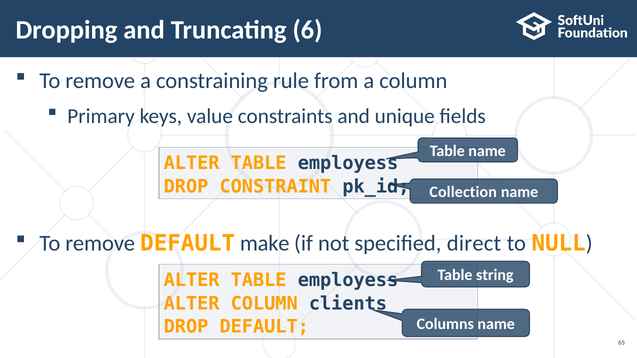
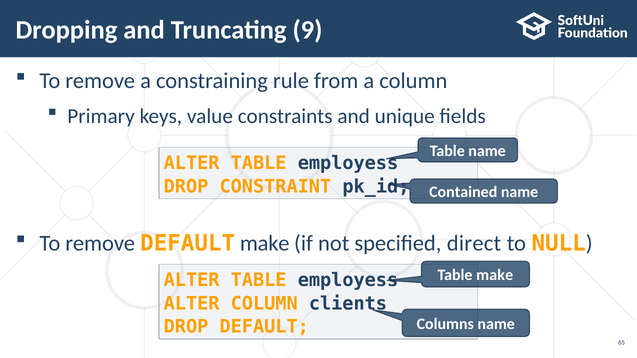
6: 6 -> 9 (307, 30)
Collection: Collection -> Contained (463, 192)
Table string: string -> make (495, 276)
